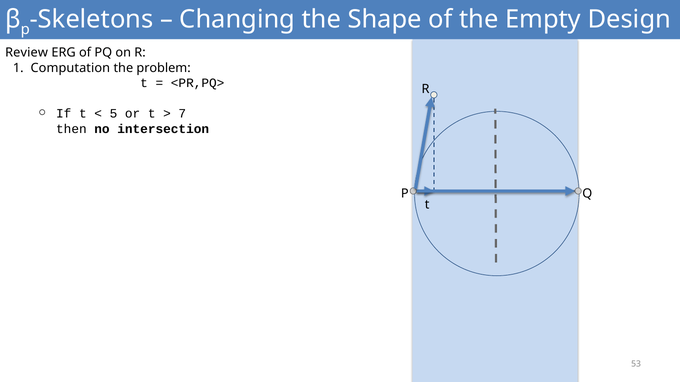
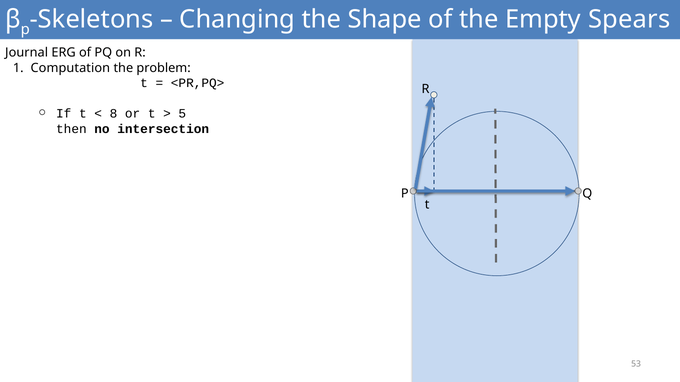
Design: Design -> Spears (629, 19)
Review: Review -> Journal (27, 53)
5: 5 -> 8 (113, 114)
7: 7 -> 5 (182, 114)
